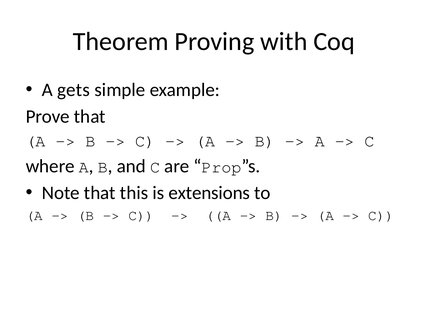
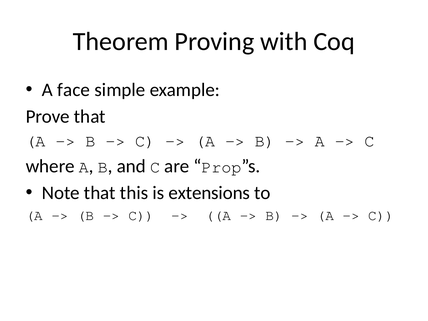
gets: gets -> face (74, 90)
